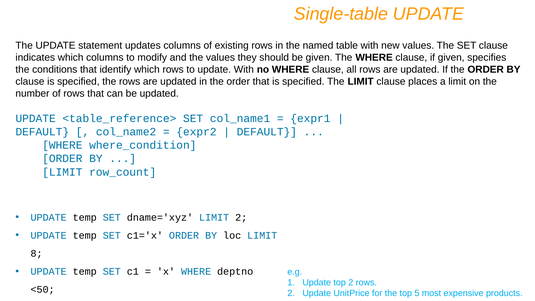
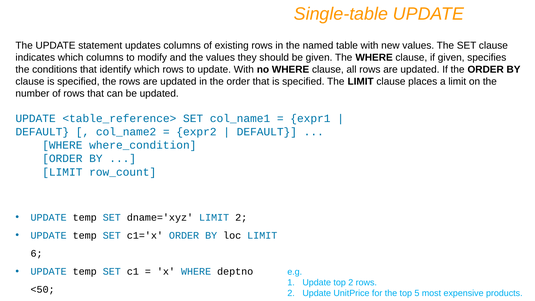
8: 8 -> 6 (37, 254)
